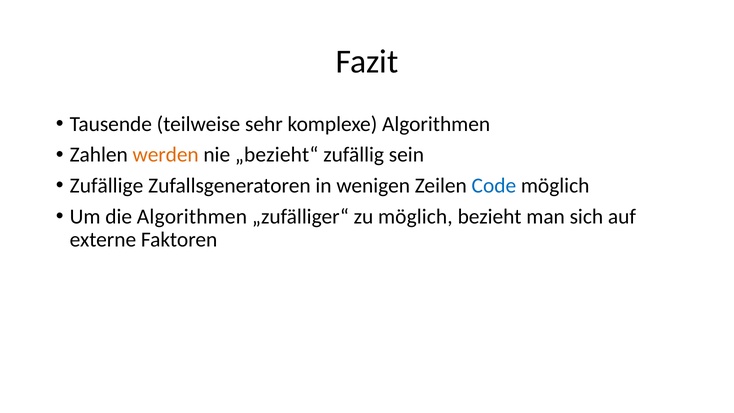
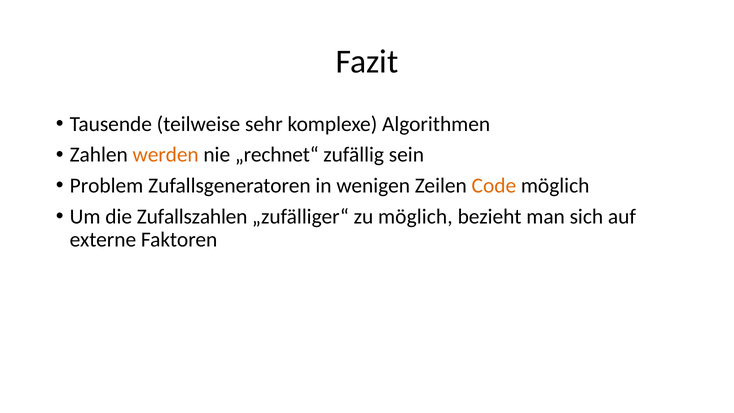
„bezieht“: „bezieht“ -> „rechnet“ (277, 155)
Zufällige: Zufällige -> Problem (107, 186)
Code colour: blue -> orange (494, 186)
die Algorithmen: Algorithmen -> Zufallszahlen (192, 216)
